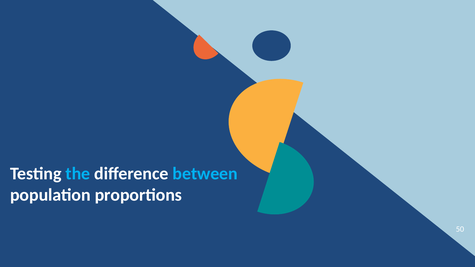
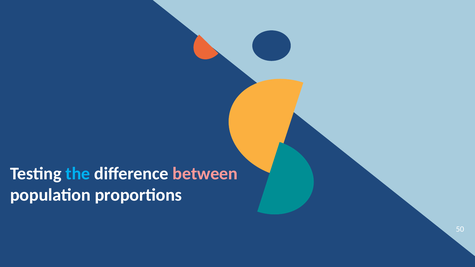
between colour: light blue -> pink (205, 174)
